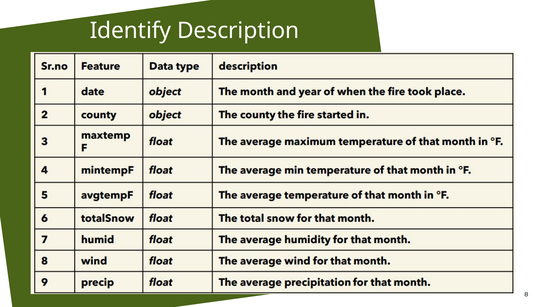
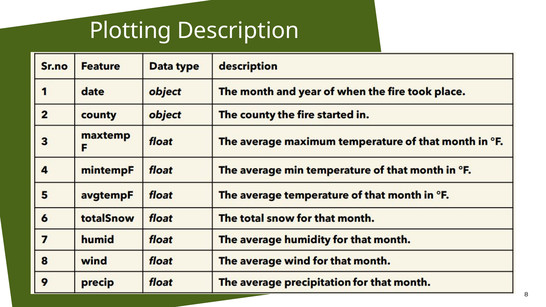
Identify: Identify -> Plotting (131, 31)
